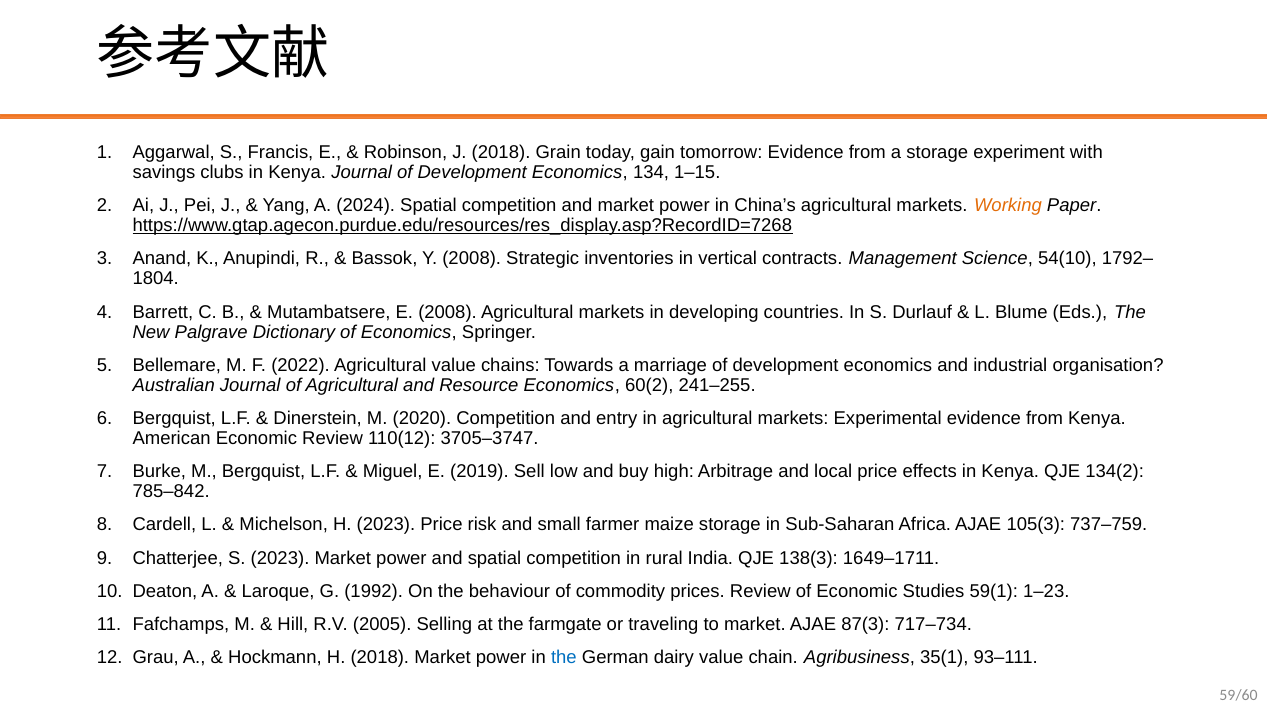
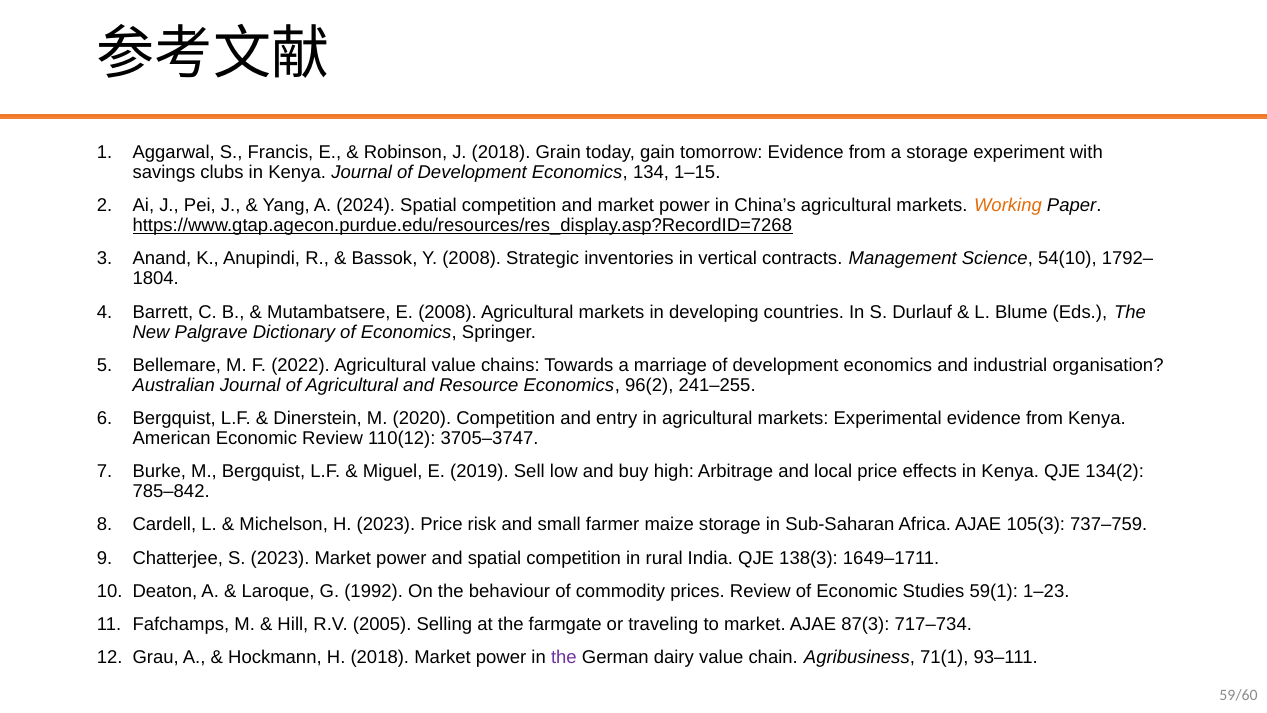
60(2: 60(2 -> 96(2 (649, 385)
the colour: blue -> purple (564, 657)
35(1: 35(1 -> 71(1 (944, 657)
